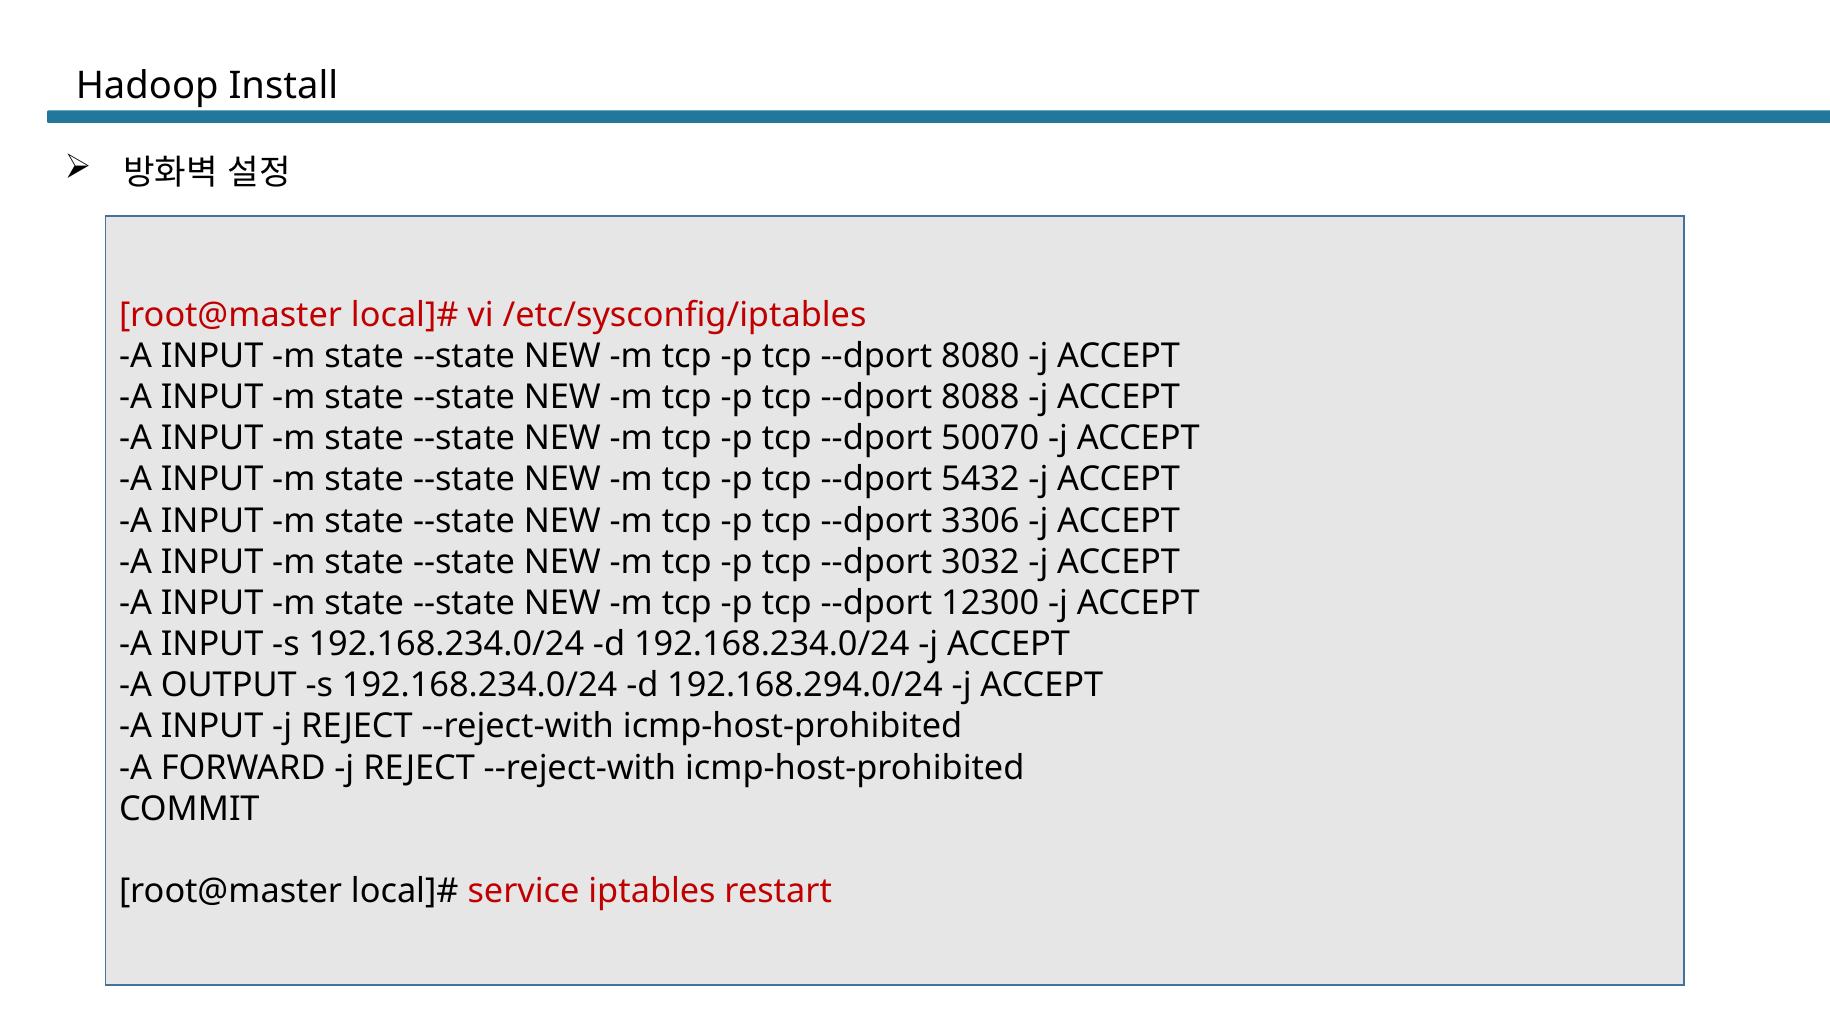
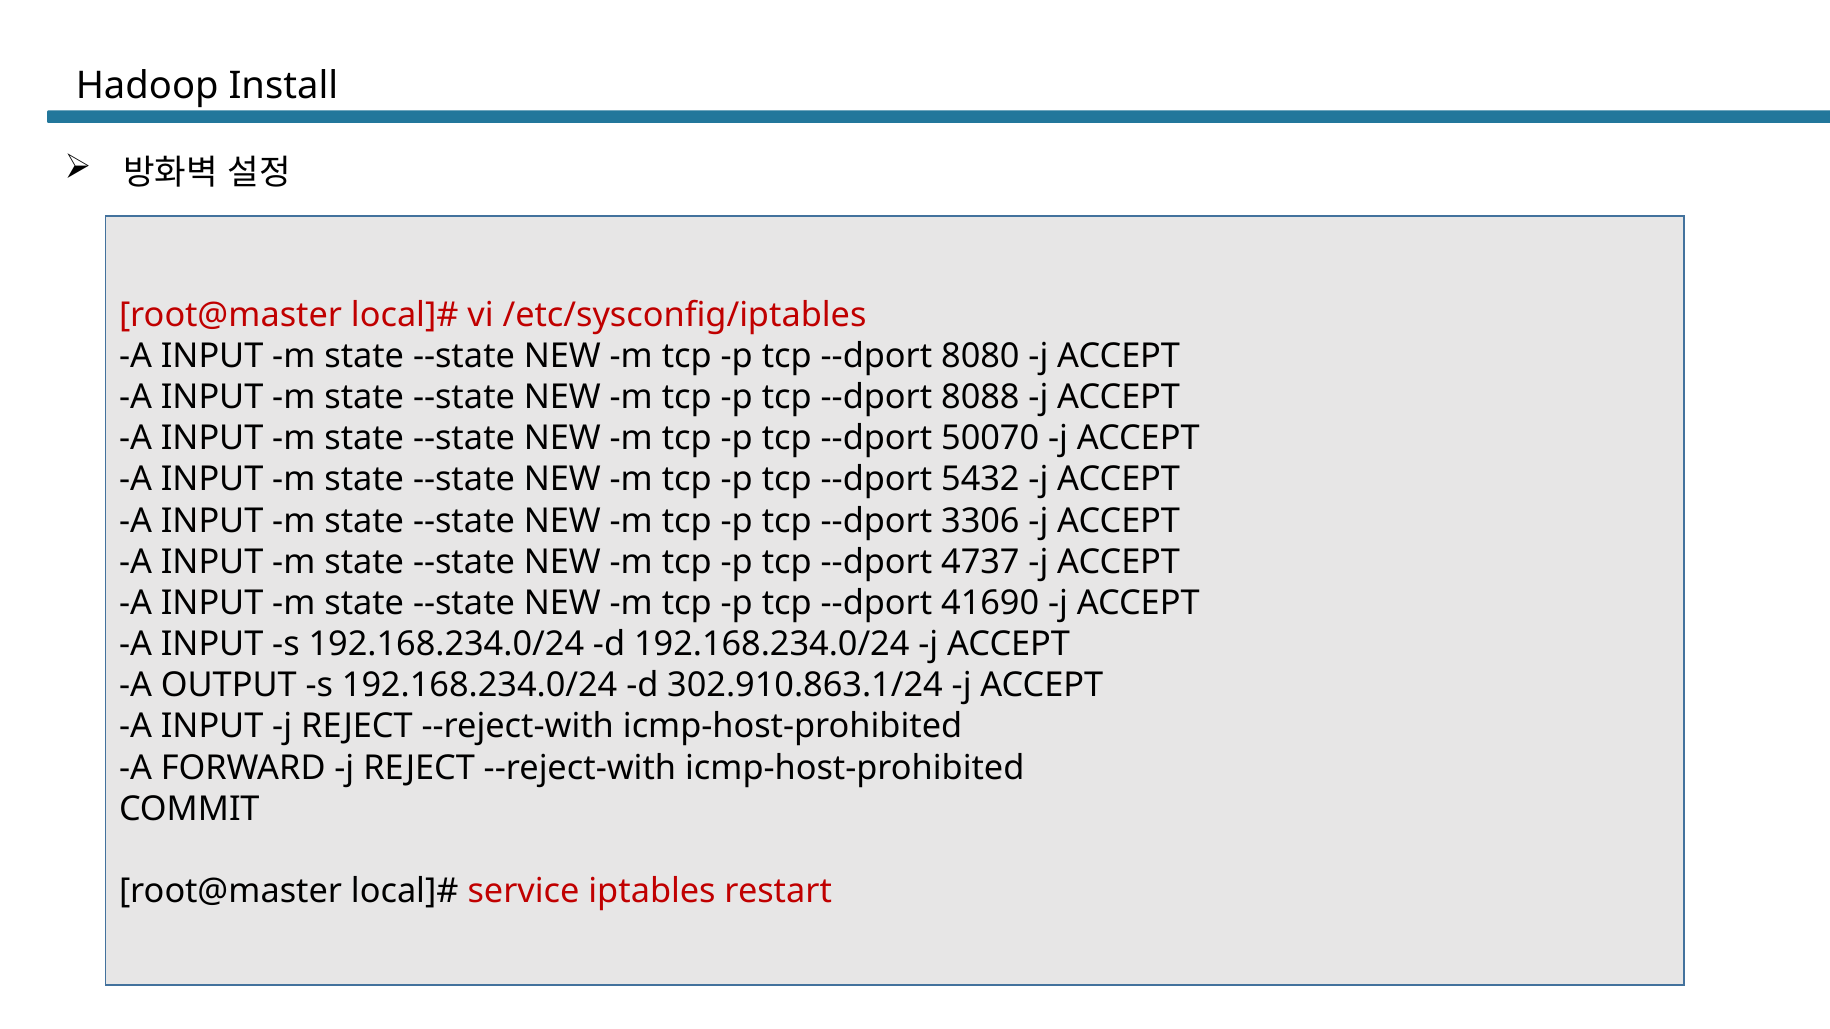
3032: 3032 -> 4737 (980, 562)
12300: 12300 -> 41690 (990, 603)
192.168.294.0/24: 192.168.294.0/24 -> 302.910.863.1/24 (805, 686)
